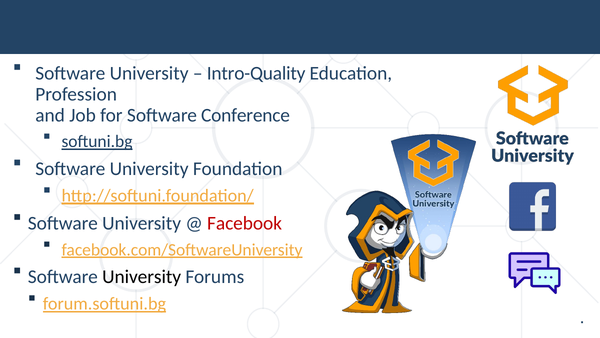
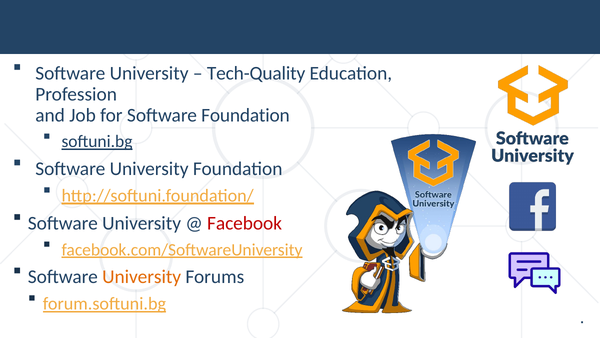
Intro-Quality: Intro-Quality -> Tech-Quality (256, 73)
Software Conference: Conference -> Foundation (245, 115)
University colour: black -> orange (142, 277)
